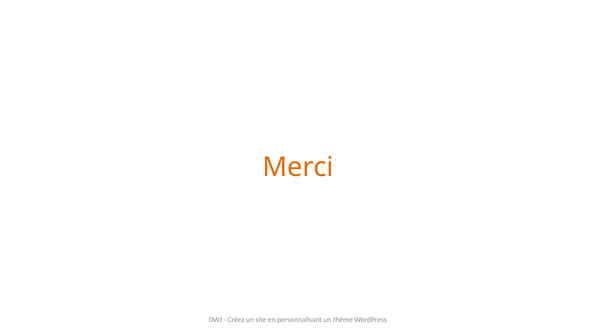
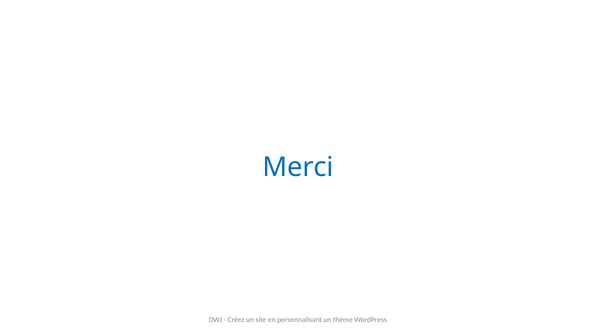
Merci colour: orange -> blue (298, 167)
